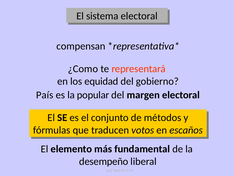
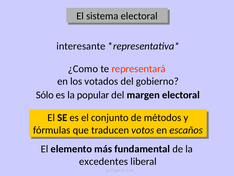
compensan: compensan -> interesante (81, 46)
equidad: equidad -> votados (101, 81)
País: País -> Sólo (45, 95)
desempeño: desempeño -> excedentes (104, 161)
